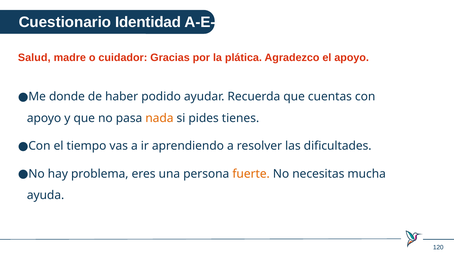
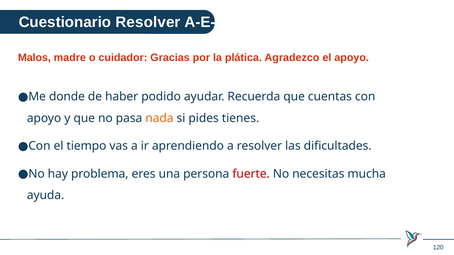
Cuestionario Identidad: Identidad -> Resolver (148, 22)
Salud: Salud -> Malos (34, 58)
fuerte colour: orange -> red (251, 174)
